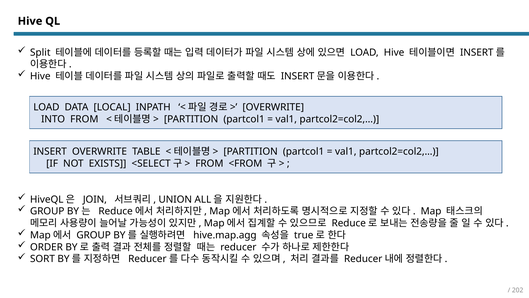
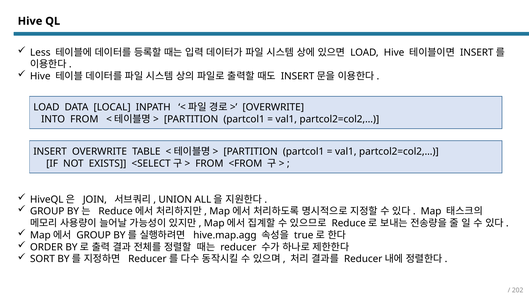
Split: Split -> Less (40, 52)
